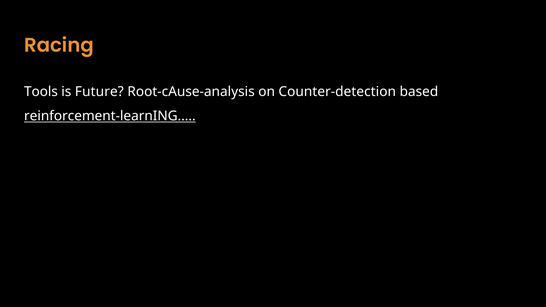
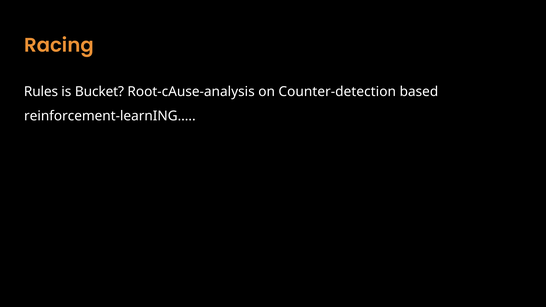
Tools: Tools -> Rules (41, 92)
Future: Future -> Bucket (99, 92)
reinforcement-learnING… underline: present -> none (110, 116)
